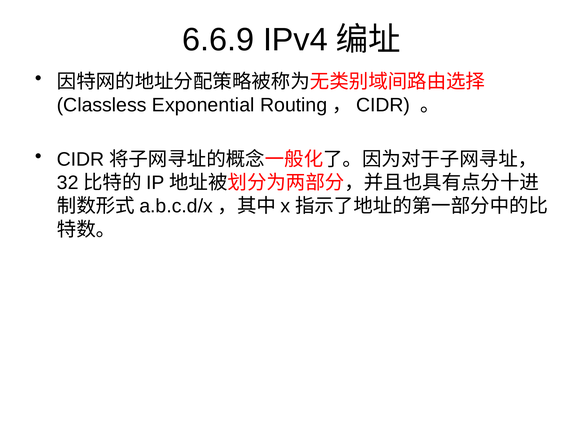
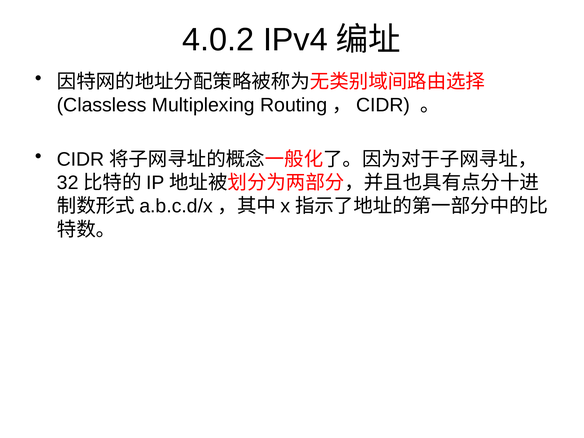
6.6.9: 6.6.9 -> 4.0.2 (218, 40)
Exponential: Exponential -> Multiplexing (203, 105)
